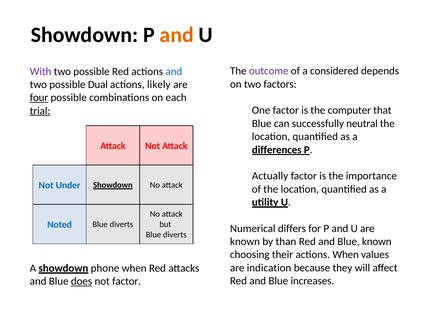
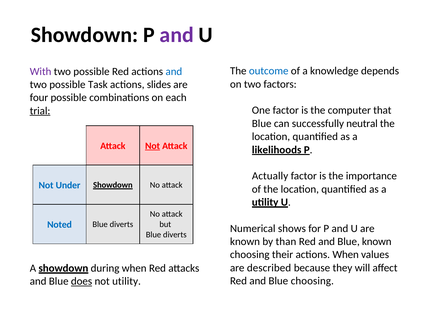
and colour: orange -> purple (177, 35)
outcome colour: purple -> blue (269, 71)
considered: considered -> knowledge (334, 71)
Dual: Dual -> Task (98, 84)
likely: likely -> slides (159, 84)
four underline: present -> none (39, 98)
Not underline: none -> present (153, 146)
differences: differences -> likelihoods (277, 150)
differs: differs -> shows (292, 228)
indication: indication -> described (269, 268)
phone: phone -> during (105, 268)
Blue increases: increases -> choosing (312, 281)
not factor: factor -> utility (127, 281)
